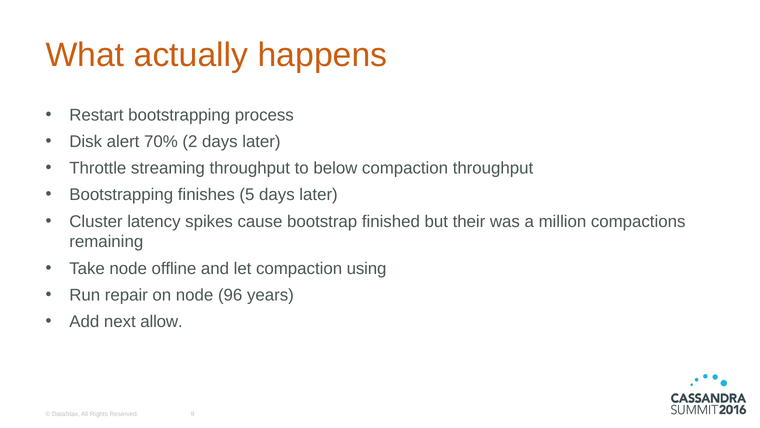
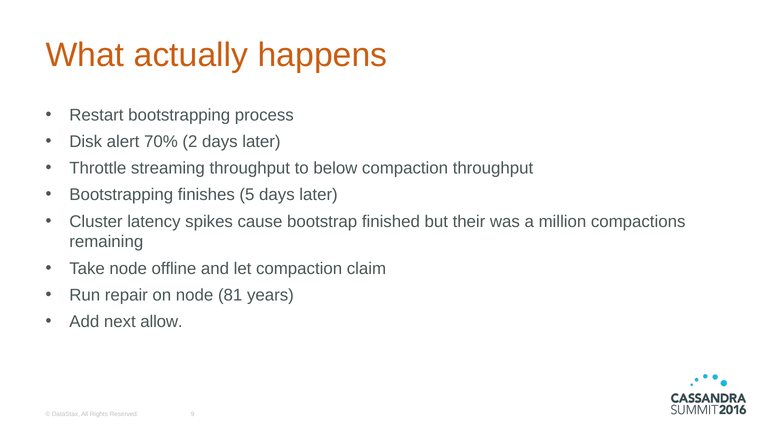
using: using -> claim (366, 268)
96: 96 -> 81 (230, 295)
